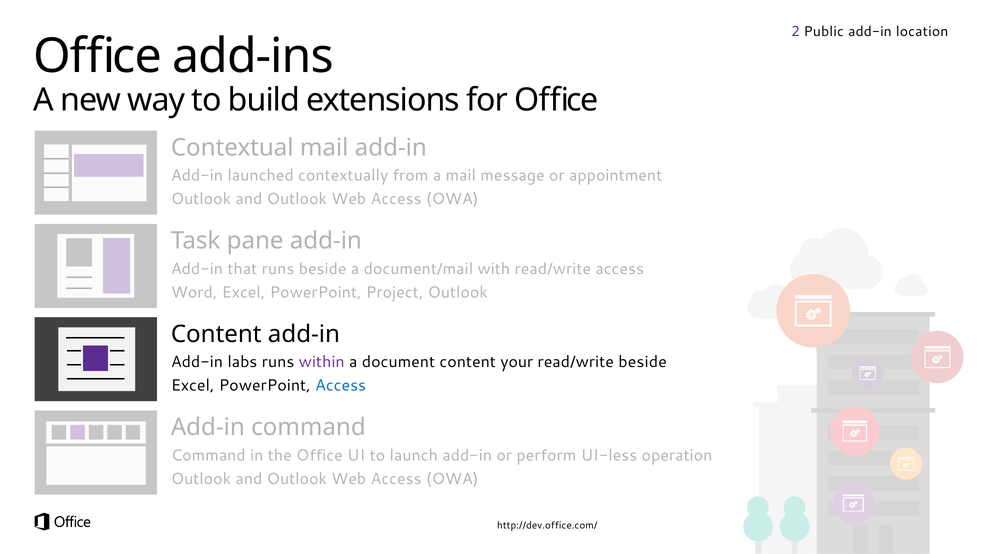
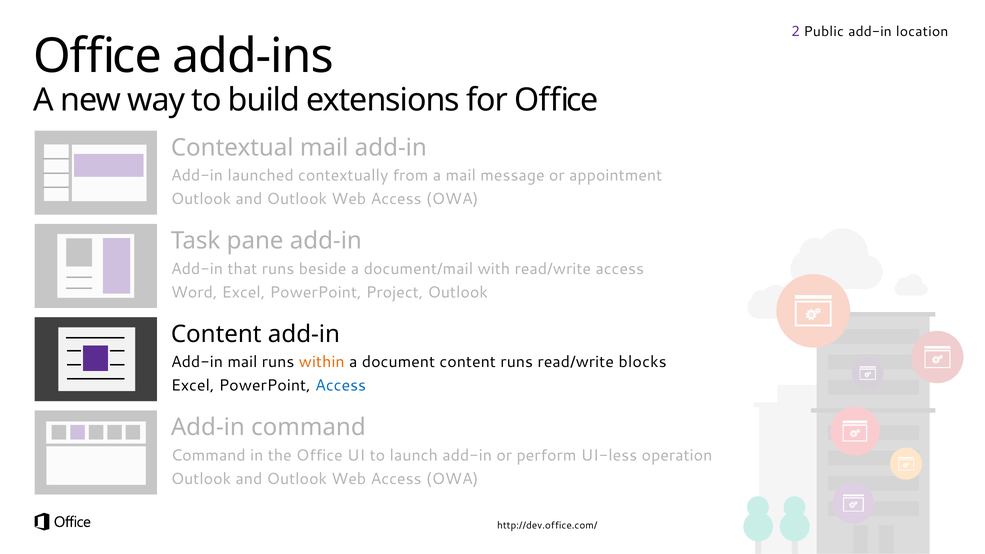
Add-in labs: labs -> mail (242, 362)
within colour: purple -> orange (322, 362)
content your: your -> runs (517, 362)
read/write beside: beside -> blocks (643, 362)
